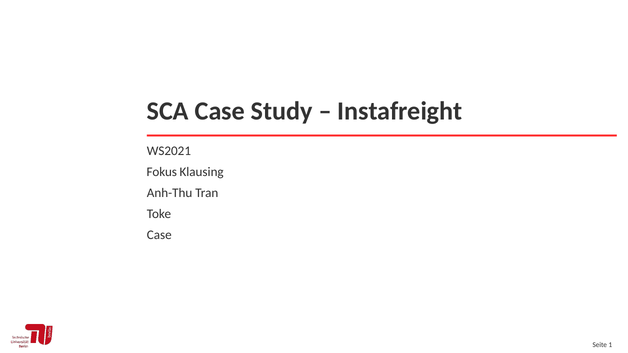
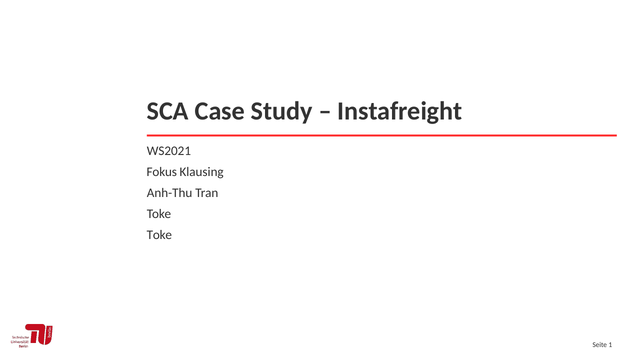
Case: Case -> Toke (159, 235)
